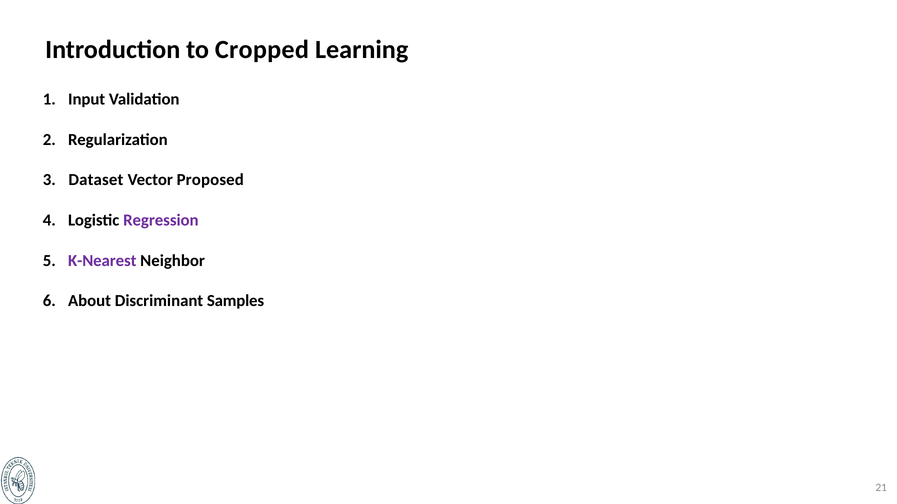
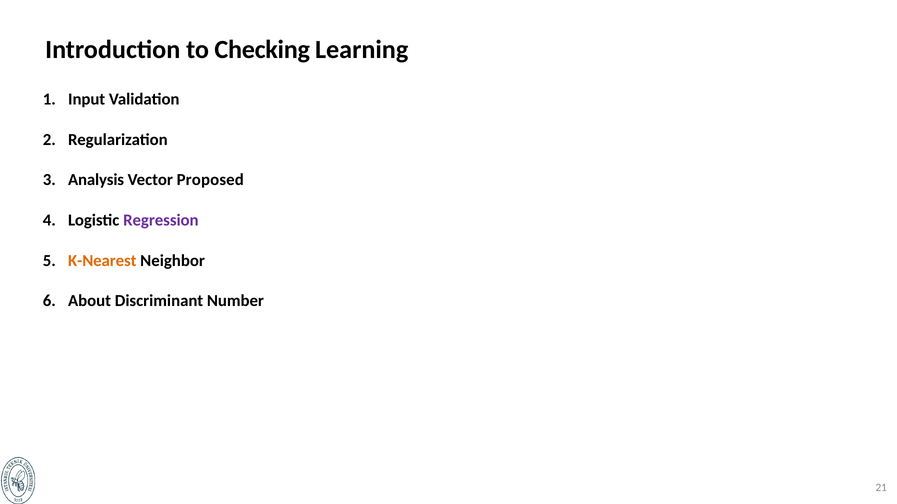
Cropped: Cropped -> Checking (262, 50)
Dataset: Dataset -> Analysis (96, 180)
K-Nearest colour: purple -> orange (102, 261)
Samples: Samples -> Number (235, 301)
